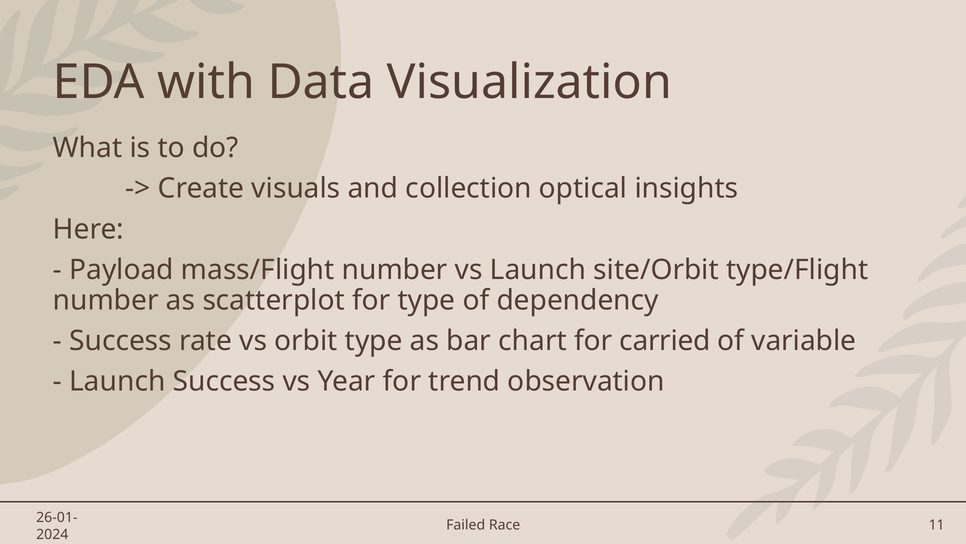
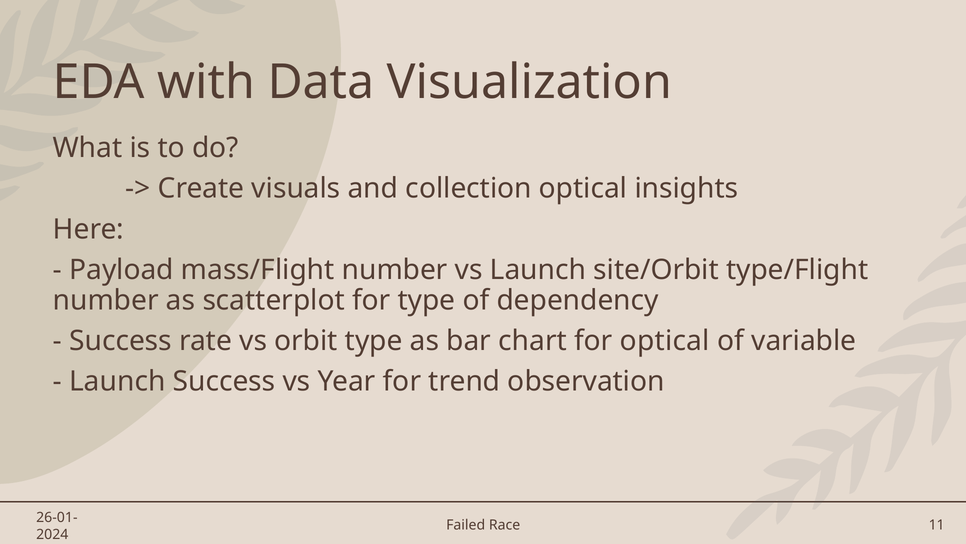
for carried: carried -> optical (665, 340)
